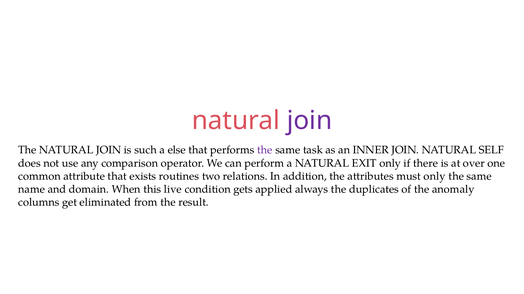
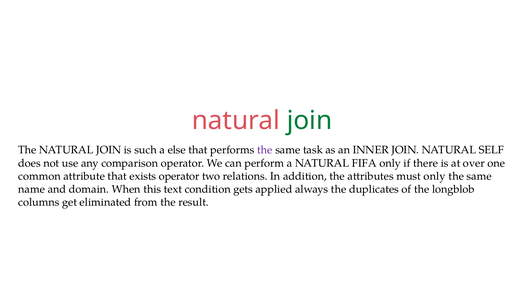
join colour: purple -> green (310, 121)
EXIT: EXIT -> FIFA (364, 163)
exists routines: routines -> operator (179, 177)
live: live -> text (173, 190)
anomaly: anomaly -> longblob (453, 190)
